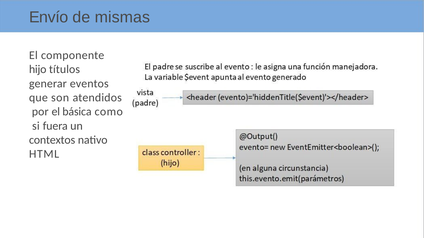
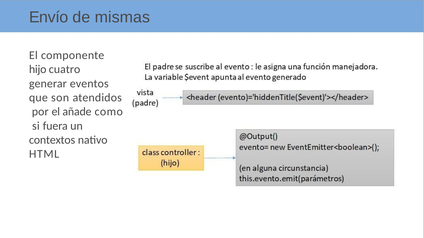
títulos: títulos -> cuatro (65, 70)
básica: básica -> añade (77, 112)
